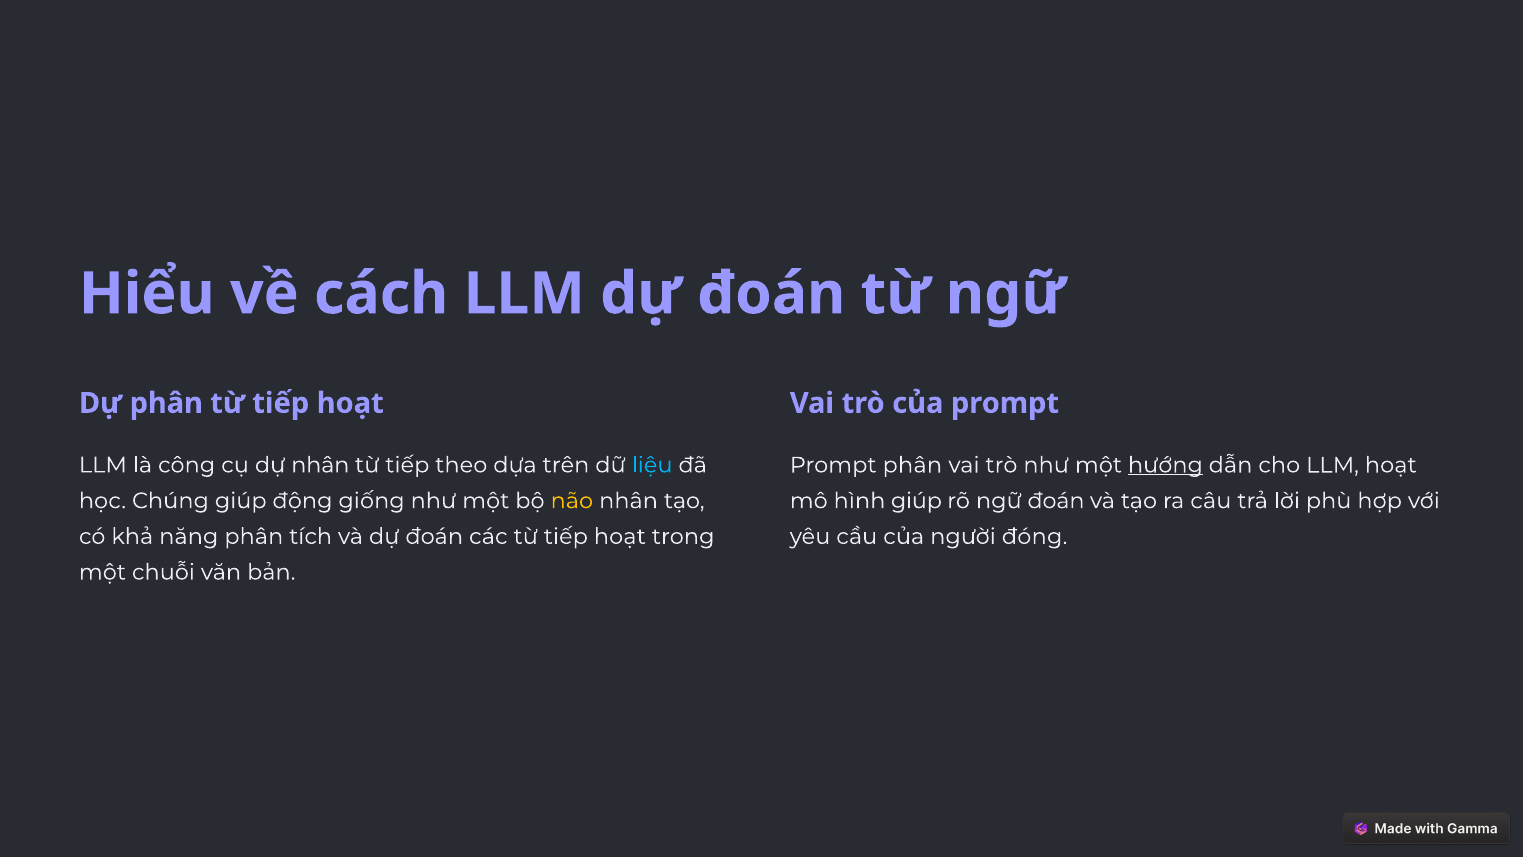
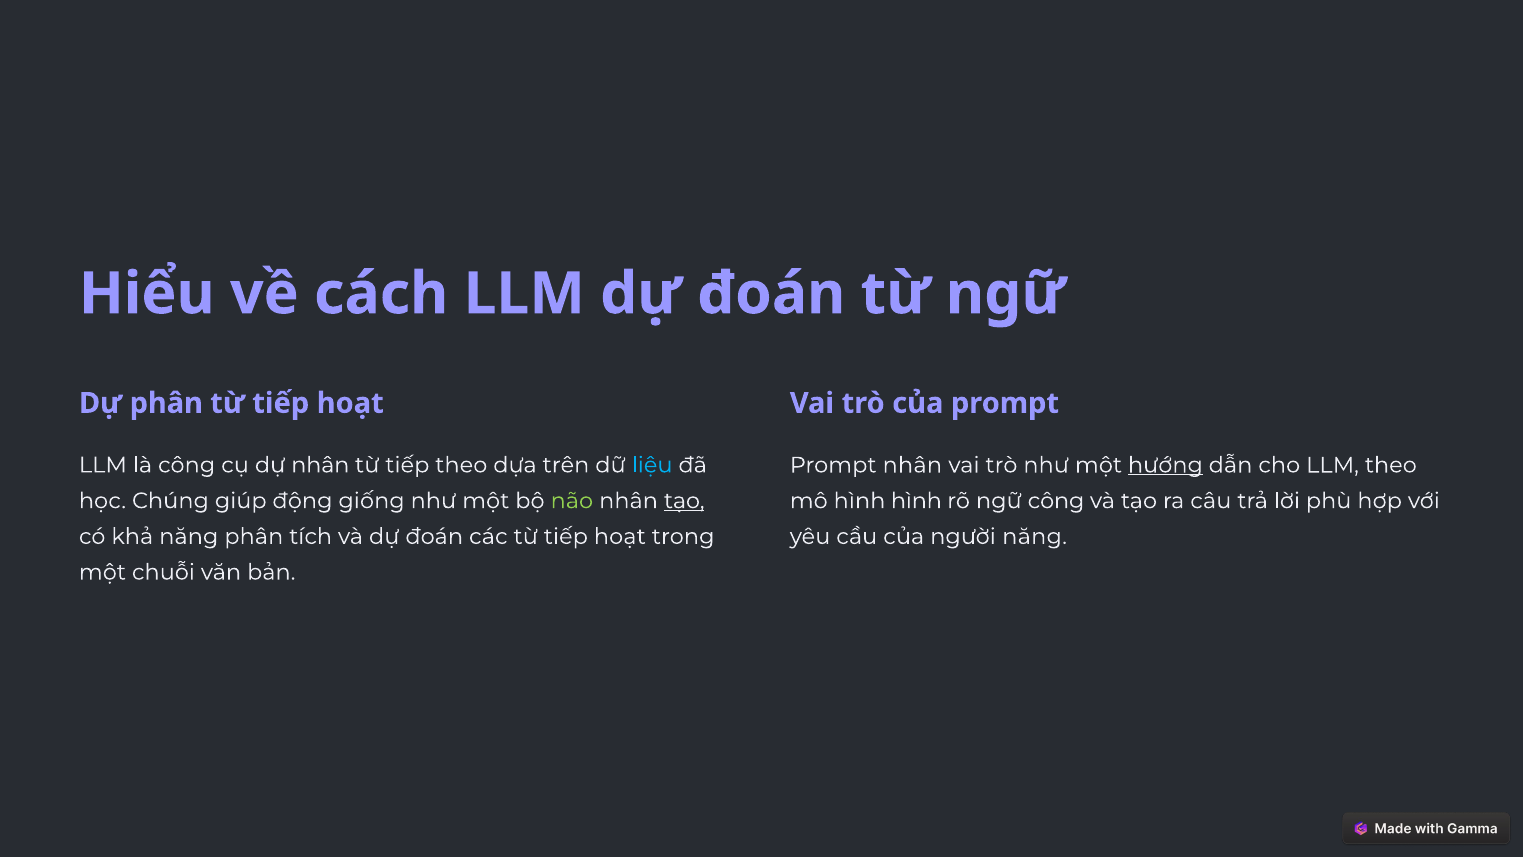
Prompt phân: phân -> nhân (912, 465)
LLM hoạt: hoạt -> theo (1391, 465)
não colour: yellow -> light green (572, 501)
tạo underline: none -> present (684, 501)
hình giúp: giúp -> hình (916, 501)
ngữ đoán: đoán -> công (1056, 501)
người đóng: đóng -> năng (1035, 536)
